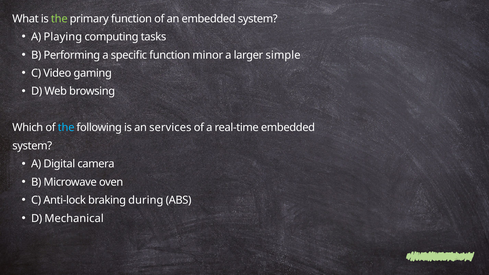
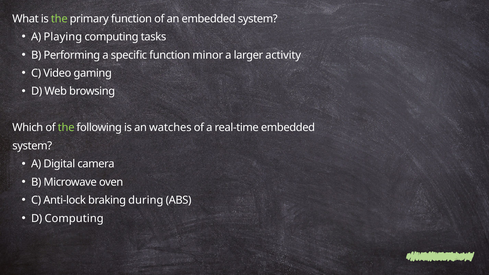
simple: simple -> activity (283, 55)
the colour: light blue -> light green (66, 128)
services: services -> watches (170, 128)
D Mechanical: Mechanical -> Computing (74, 218)
